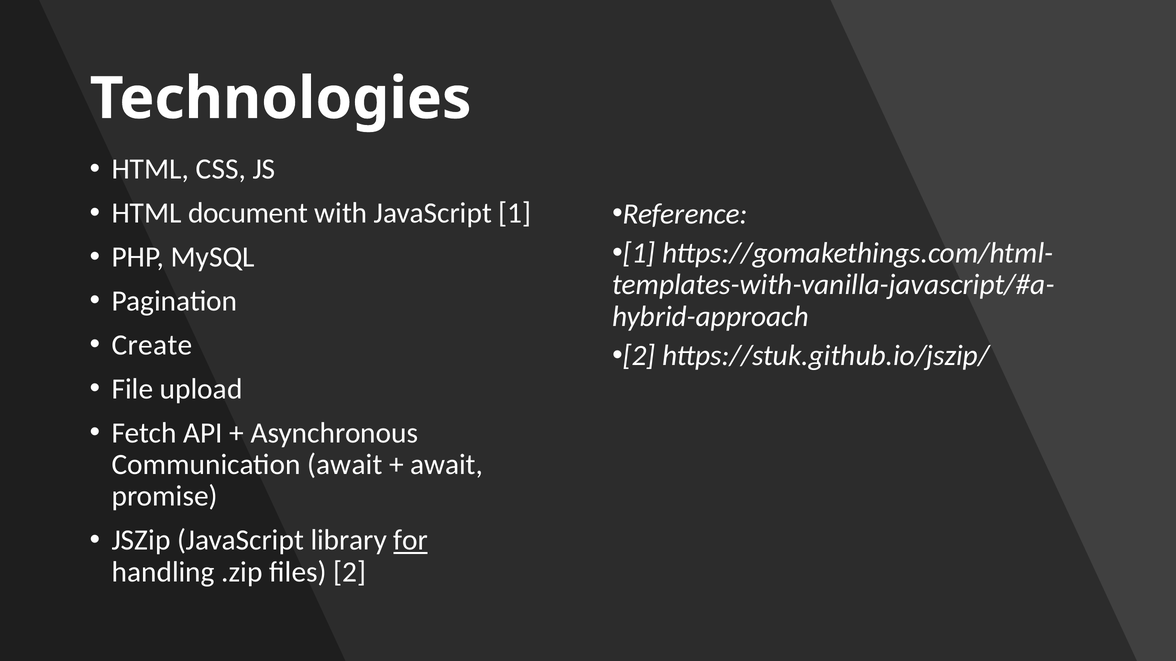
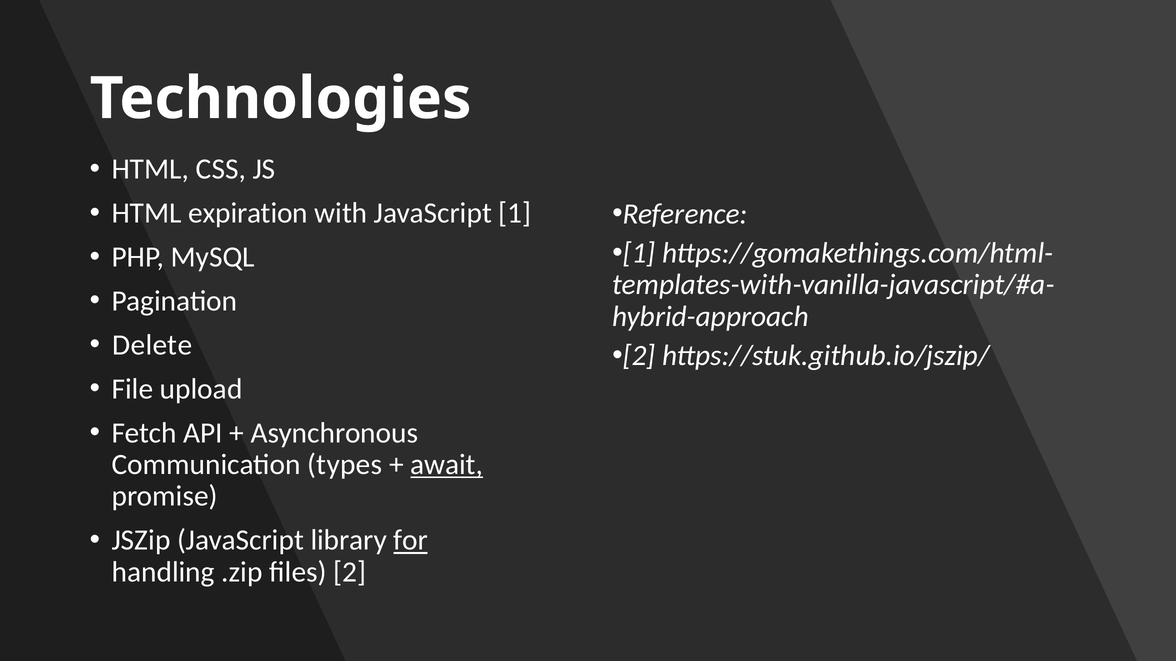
document: document -> expiration (248, 213)
Create: Create -> Delete (152, 345)
Communication await: await -> types (345, 465)
await underline: none -> present (447, 465)
